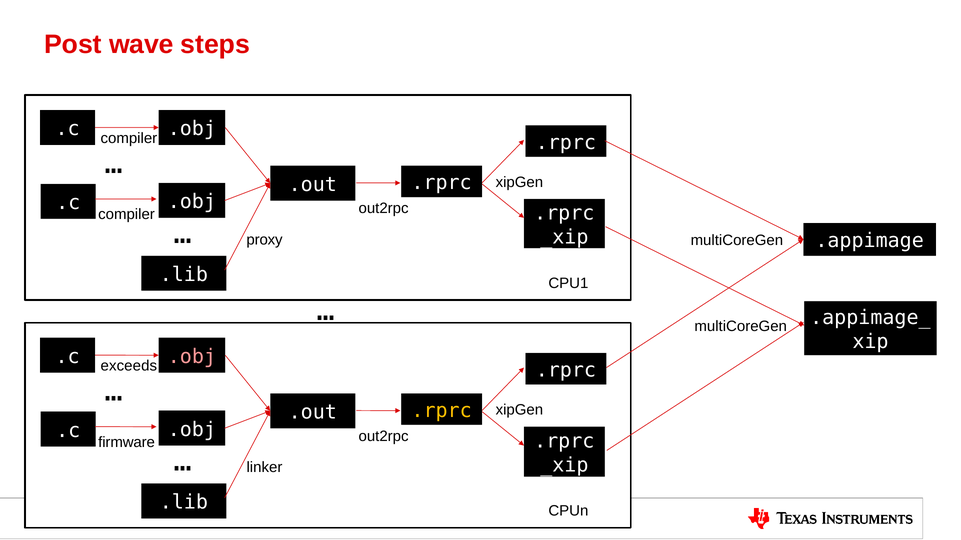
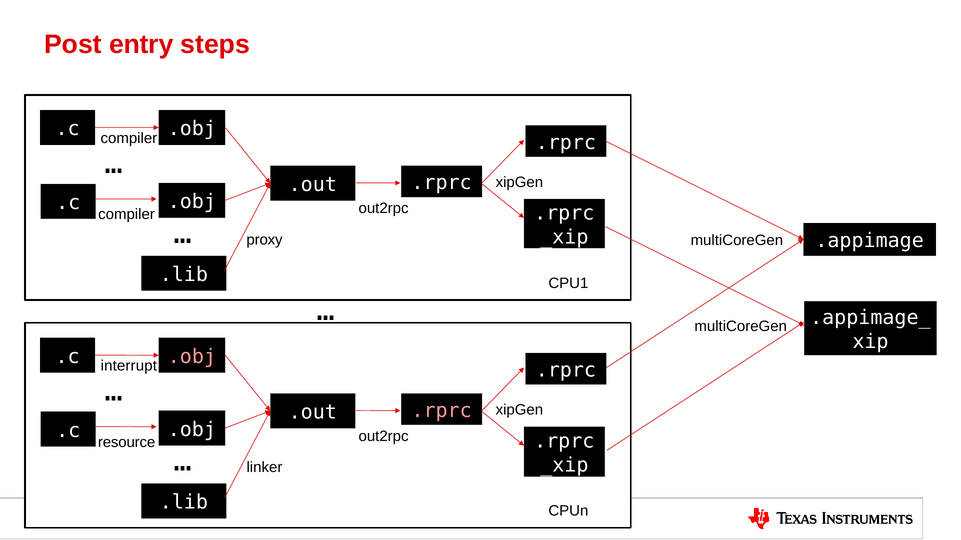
wave: wave -> entry (141, 44)
exceeds: exceeds -> interrupt (129, 366)
.rprc colour: yellow -> pink (442, 411)
firmware: firmware -> resource (127, 443)
